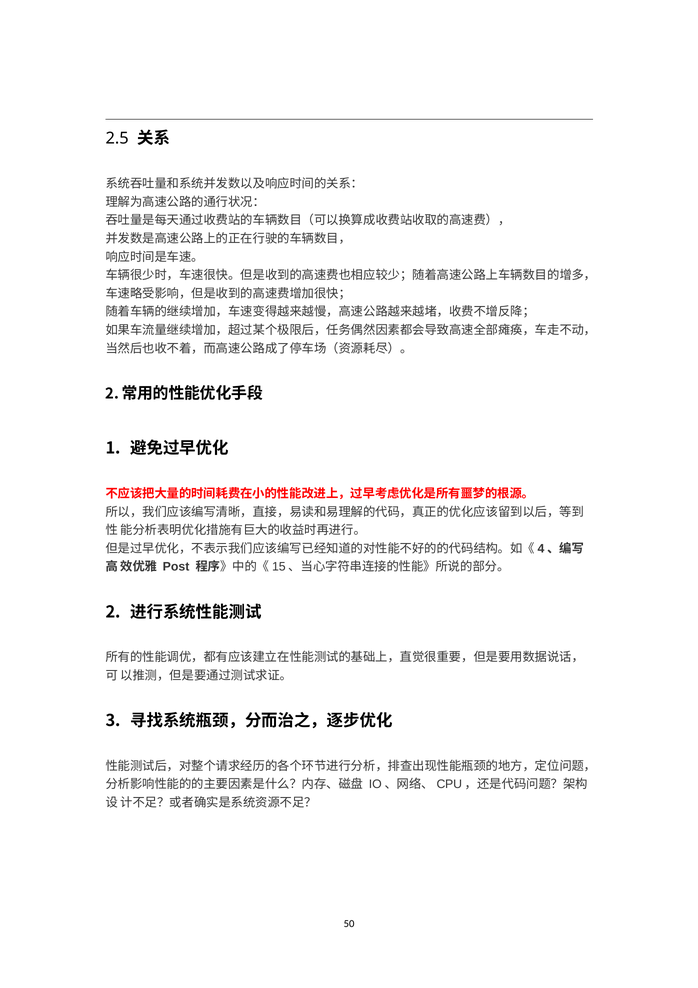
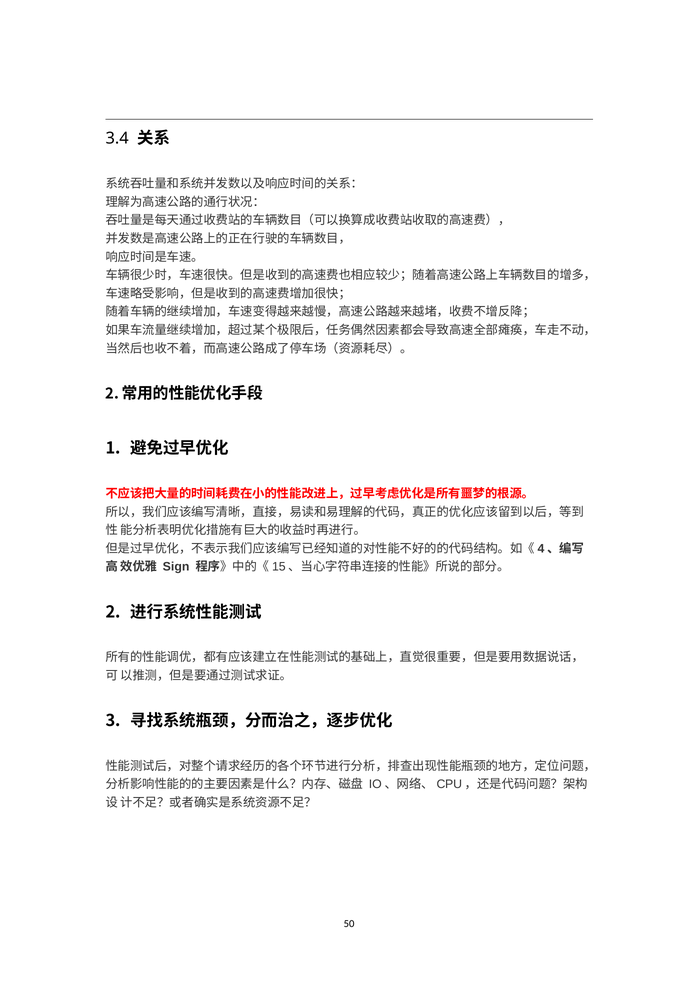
2.5: 2.5 -> 3.4 (117, 139)
Post: Post -> Sign (176, 567)
